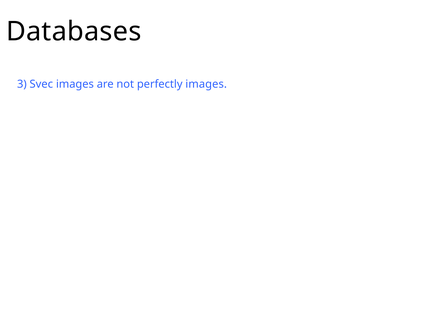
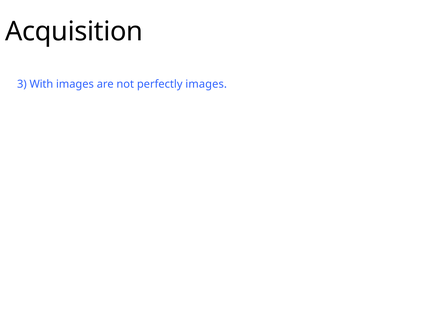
Databases: Databases -> Acquisition (74, 32)
Svec: Svec -> With (41, 84)
